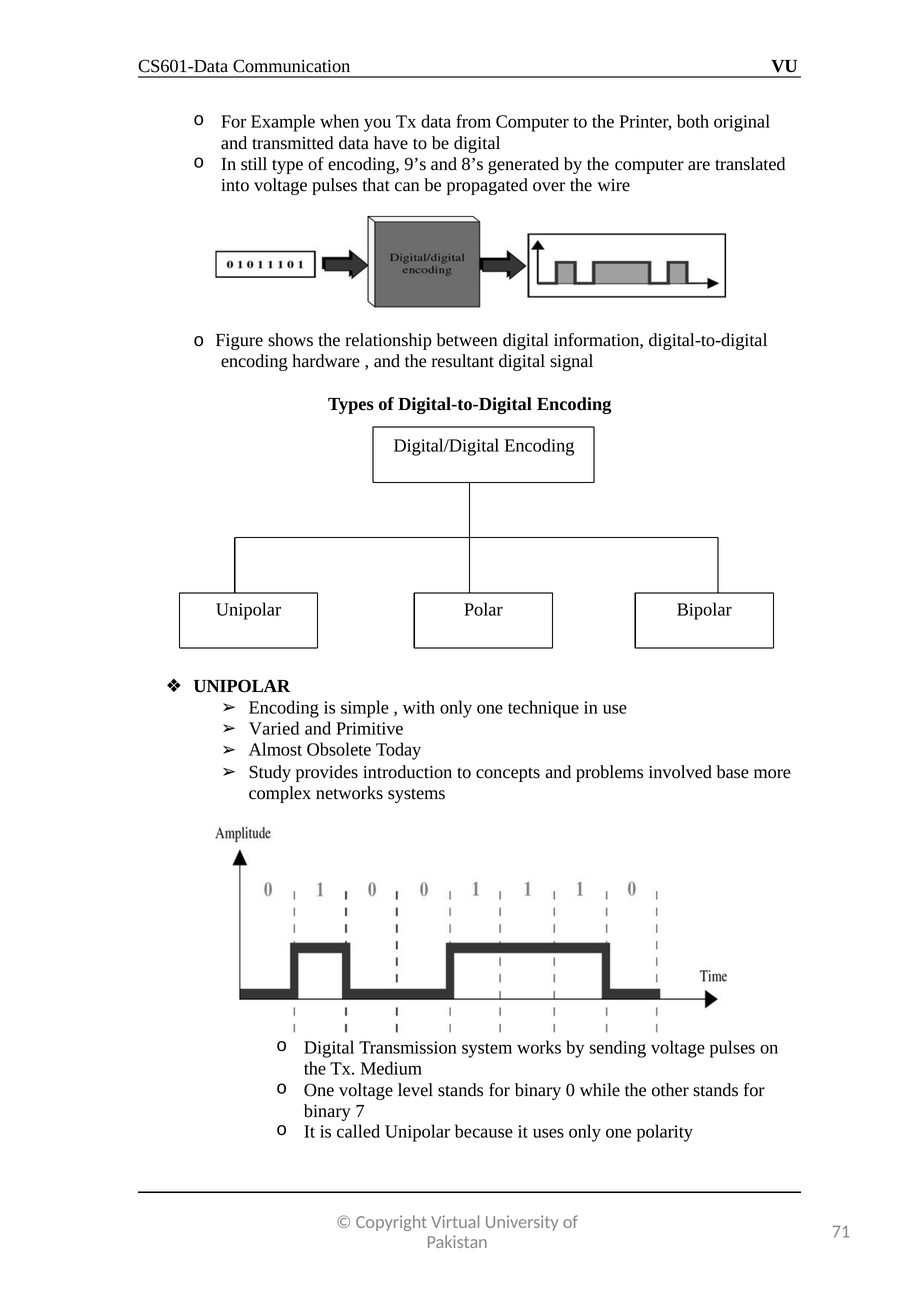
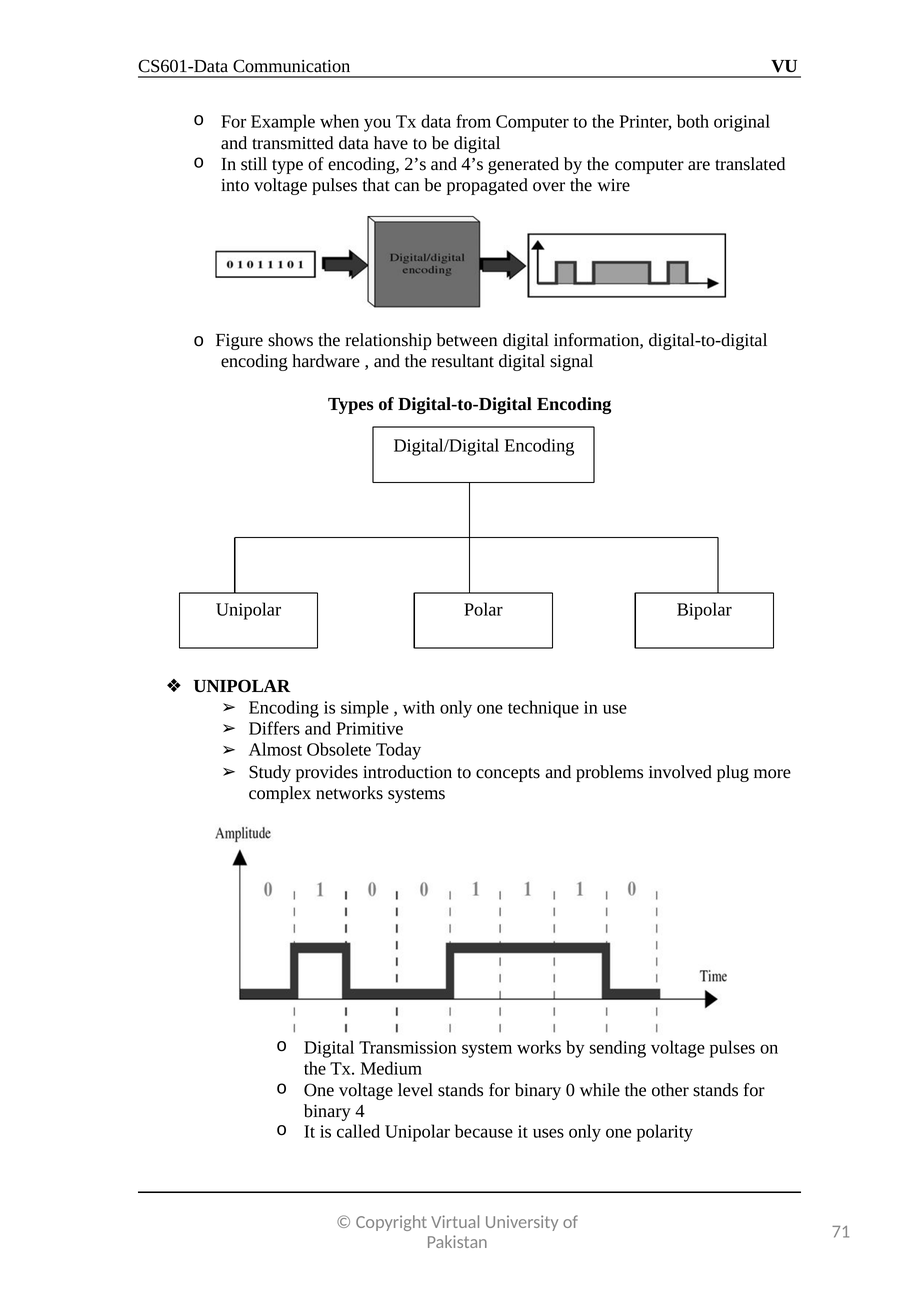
9’s: 9’s -> 2’s (415, 164)
8’s: 8’s -> 4’s (473, 164)
Varied: Varied -> Differs (274, 729)
base: base -> plug (733, 772)
7: 7 -> 4 (360, 1111)
